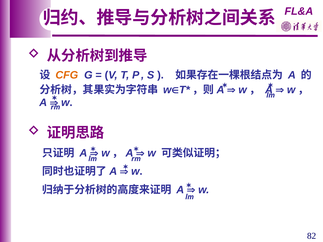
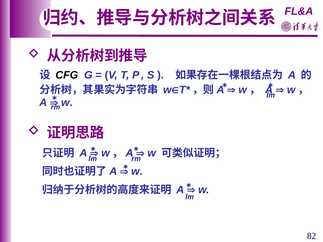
CFG colour: orange -> black (67, 75)
